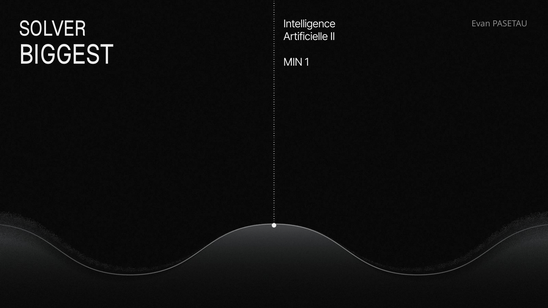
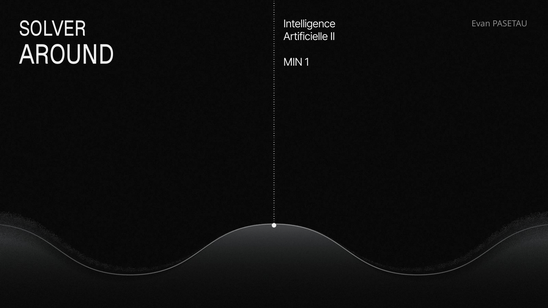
BIGGEST: BIGGEST -> AROUND (67, 56)
